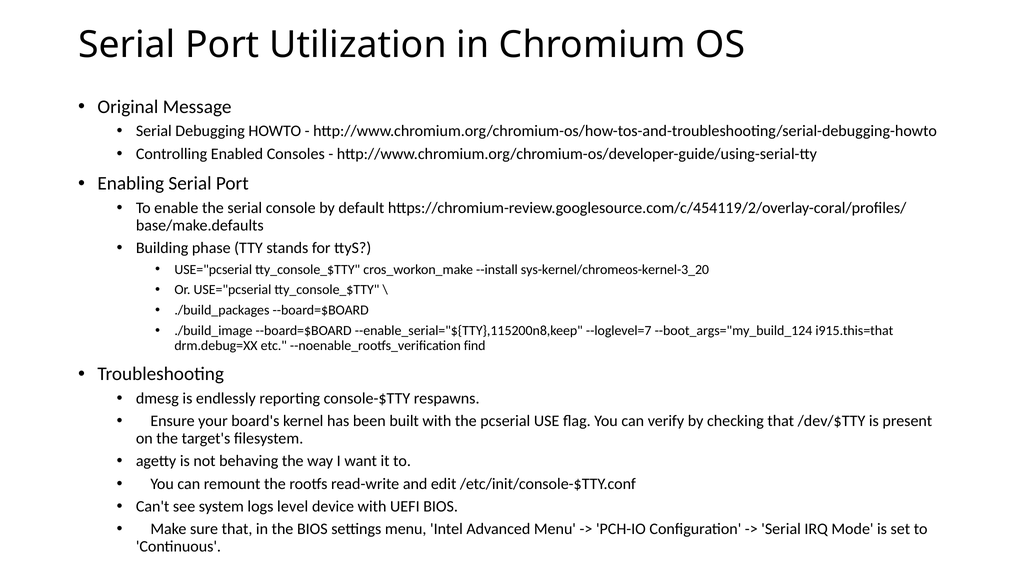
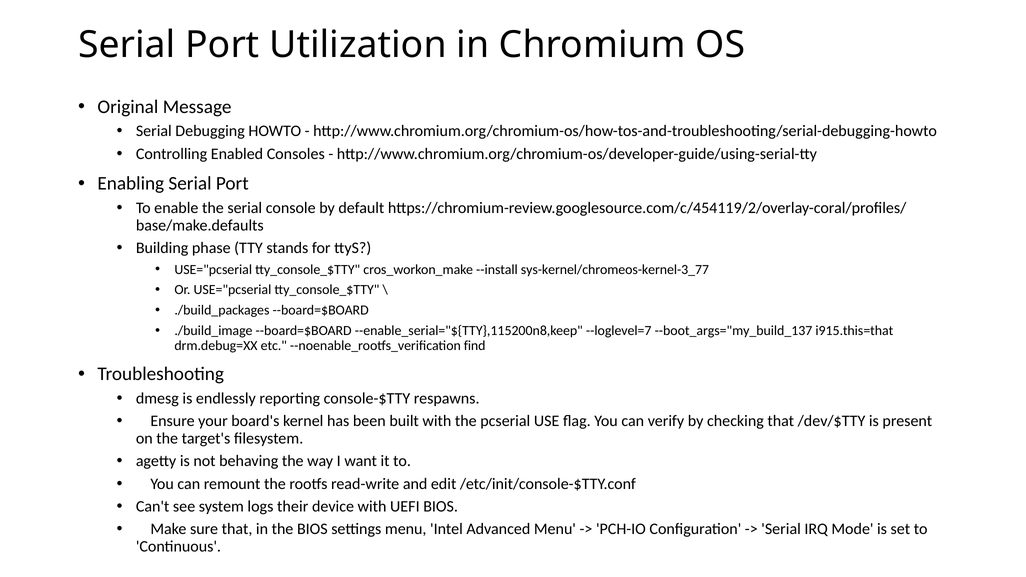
sys-kernel/chromeos-kernel-3_20: sys-kernel/chromeos-kernel-3_20 -> sys-kernel/chromeos-kernel-3_77 (615, 270)
--boot_args="my_build_124: --boot_args="my_build_124 -> --boot_args="my_build_137 (733, 331)
level: level -> their (293, 507)
